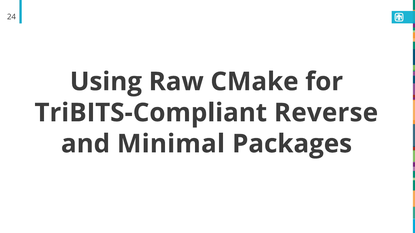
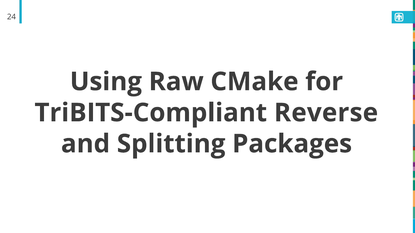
Minimal: Minimal -> Splitting (171, 144)
